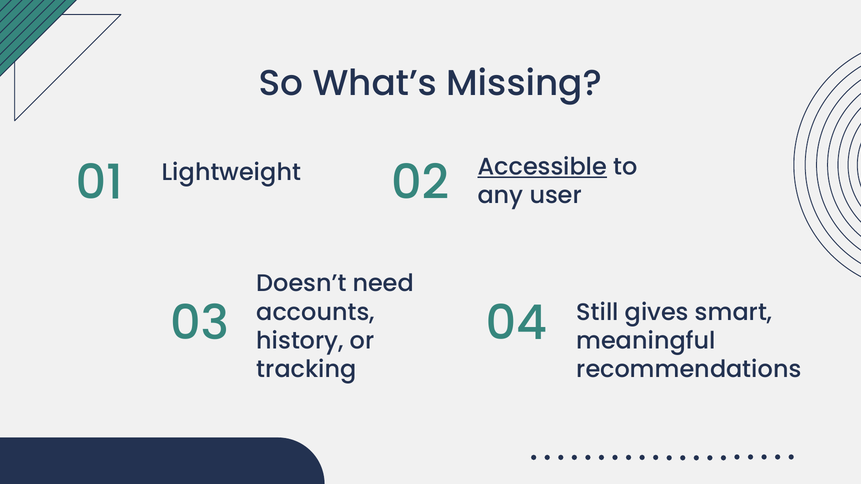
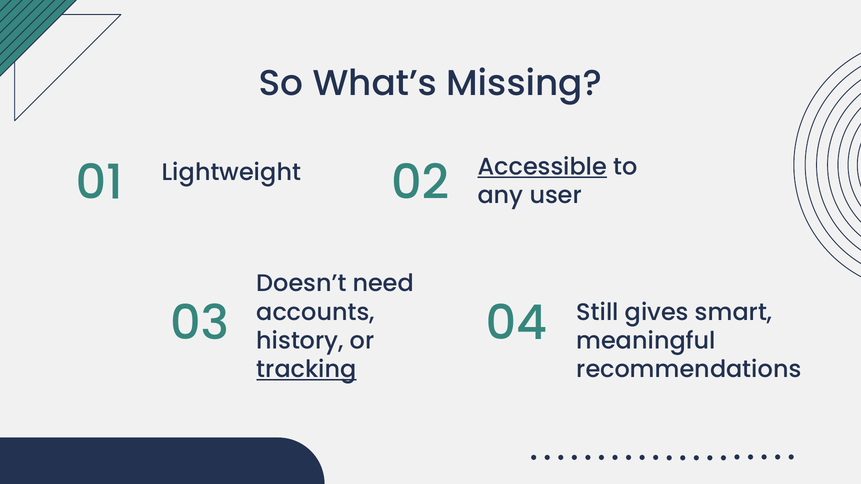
tracking underline: none -> present (306, 370)
